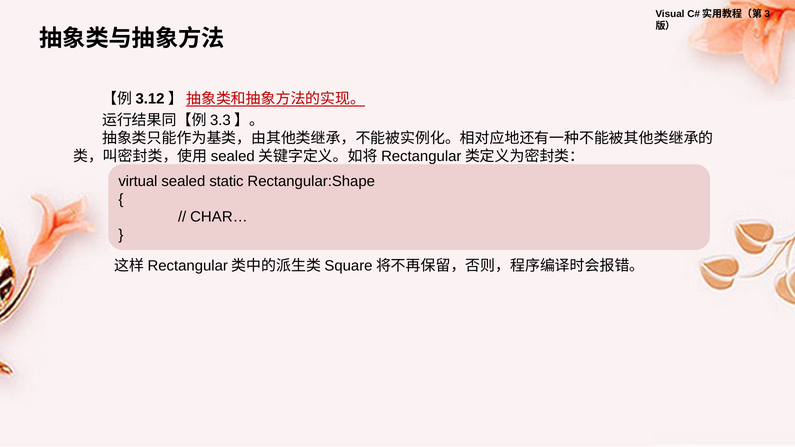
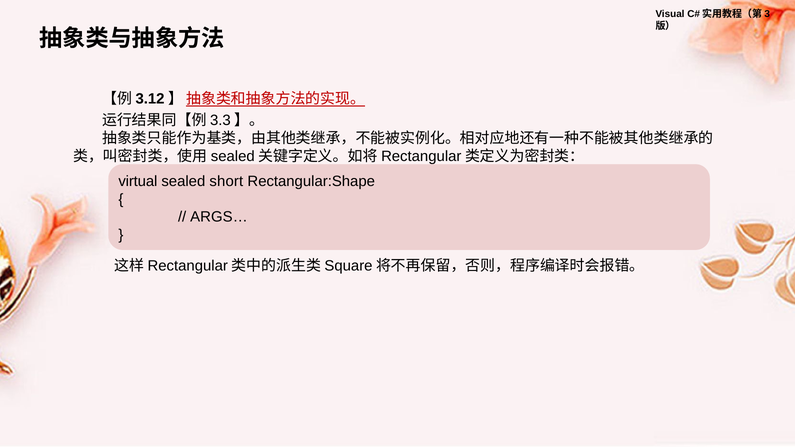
static: static -> short (226, 181)
CHAR…: CHAR… -> ARGS… (219, 217)
